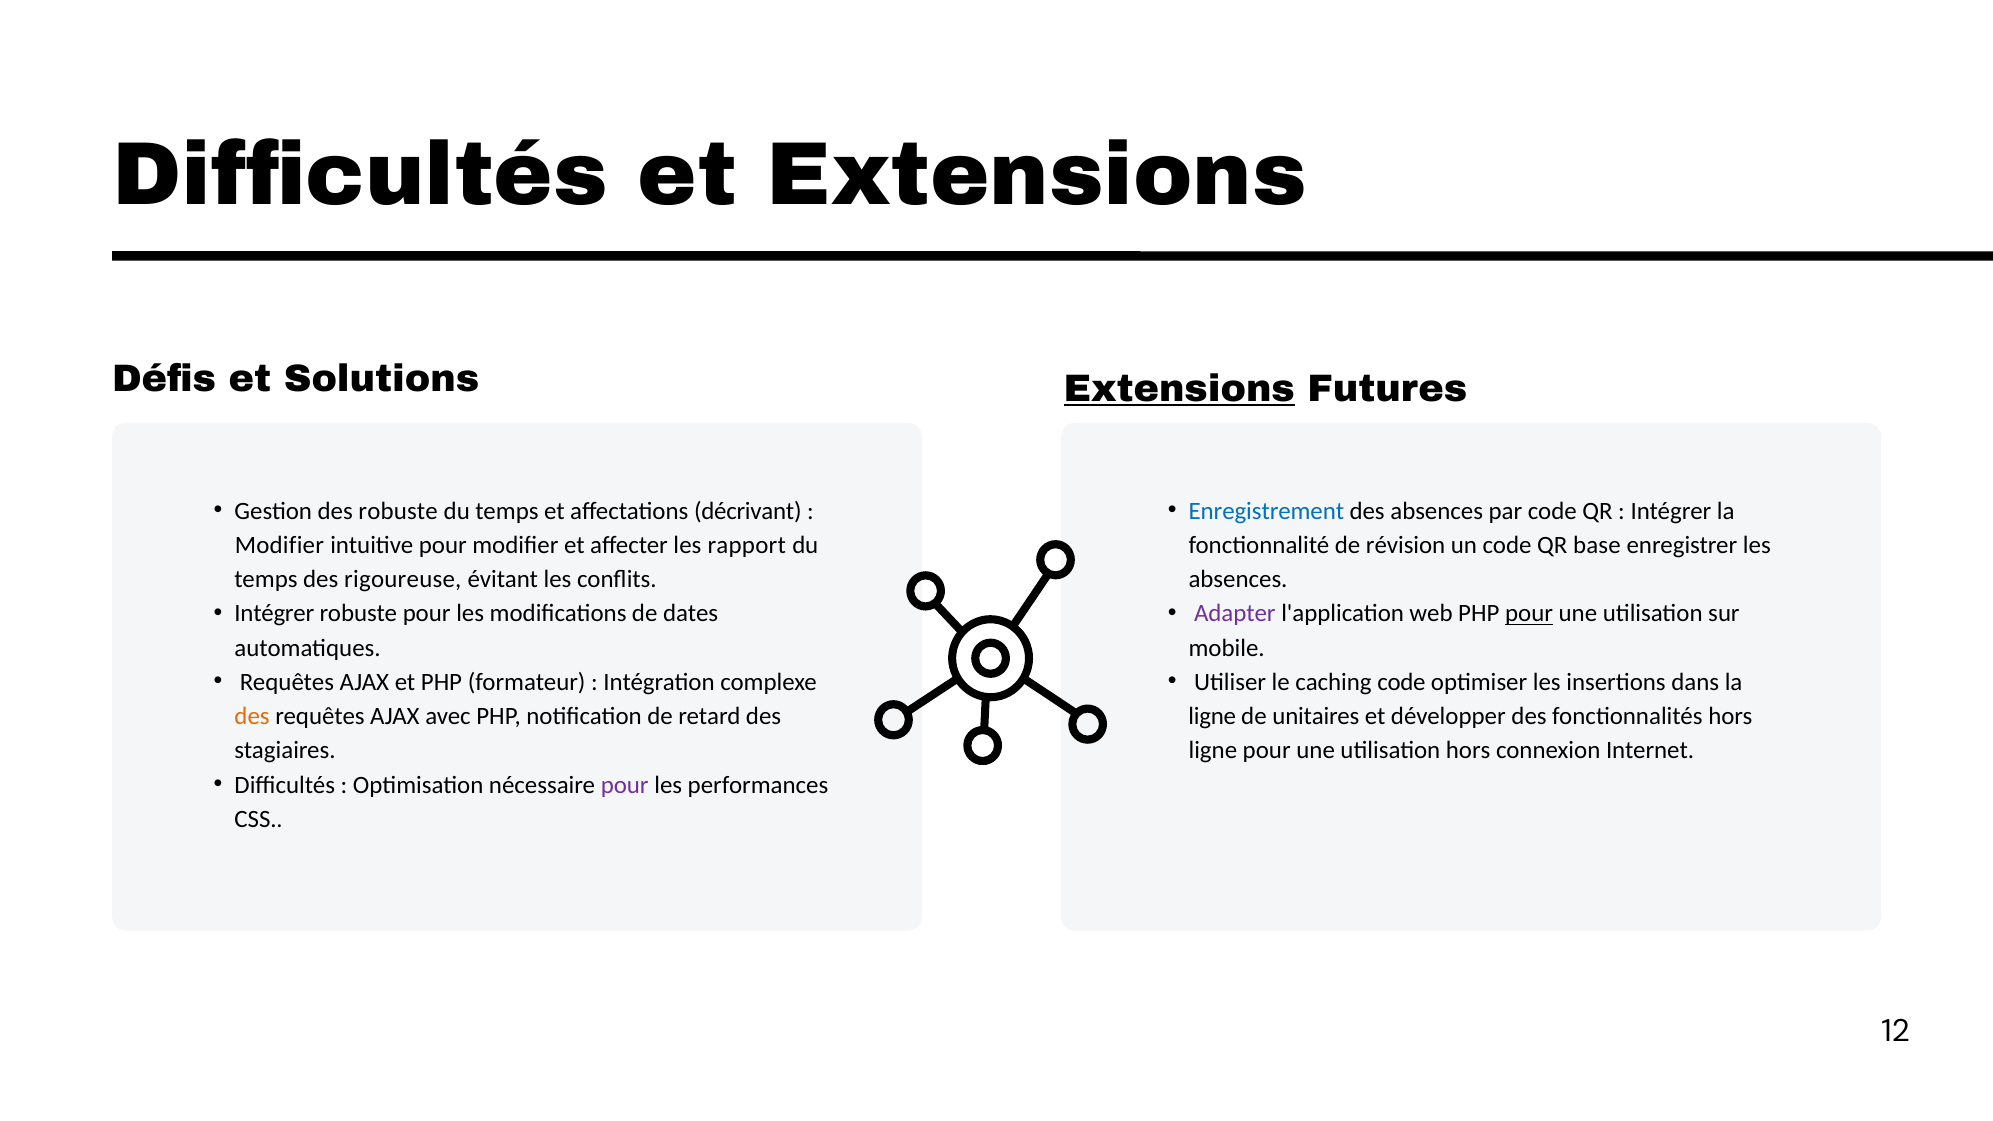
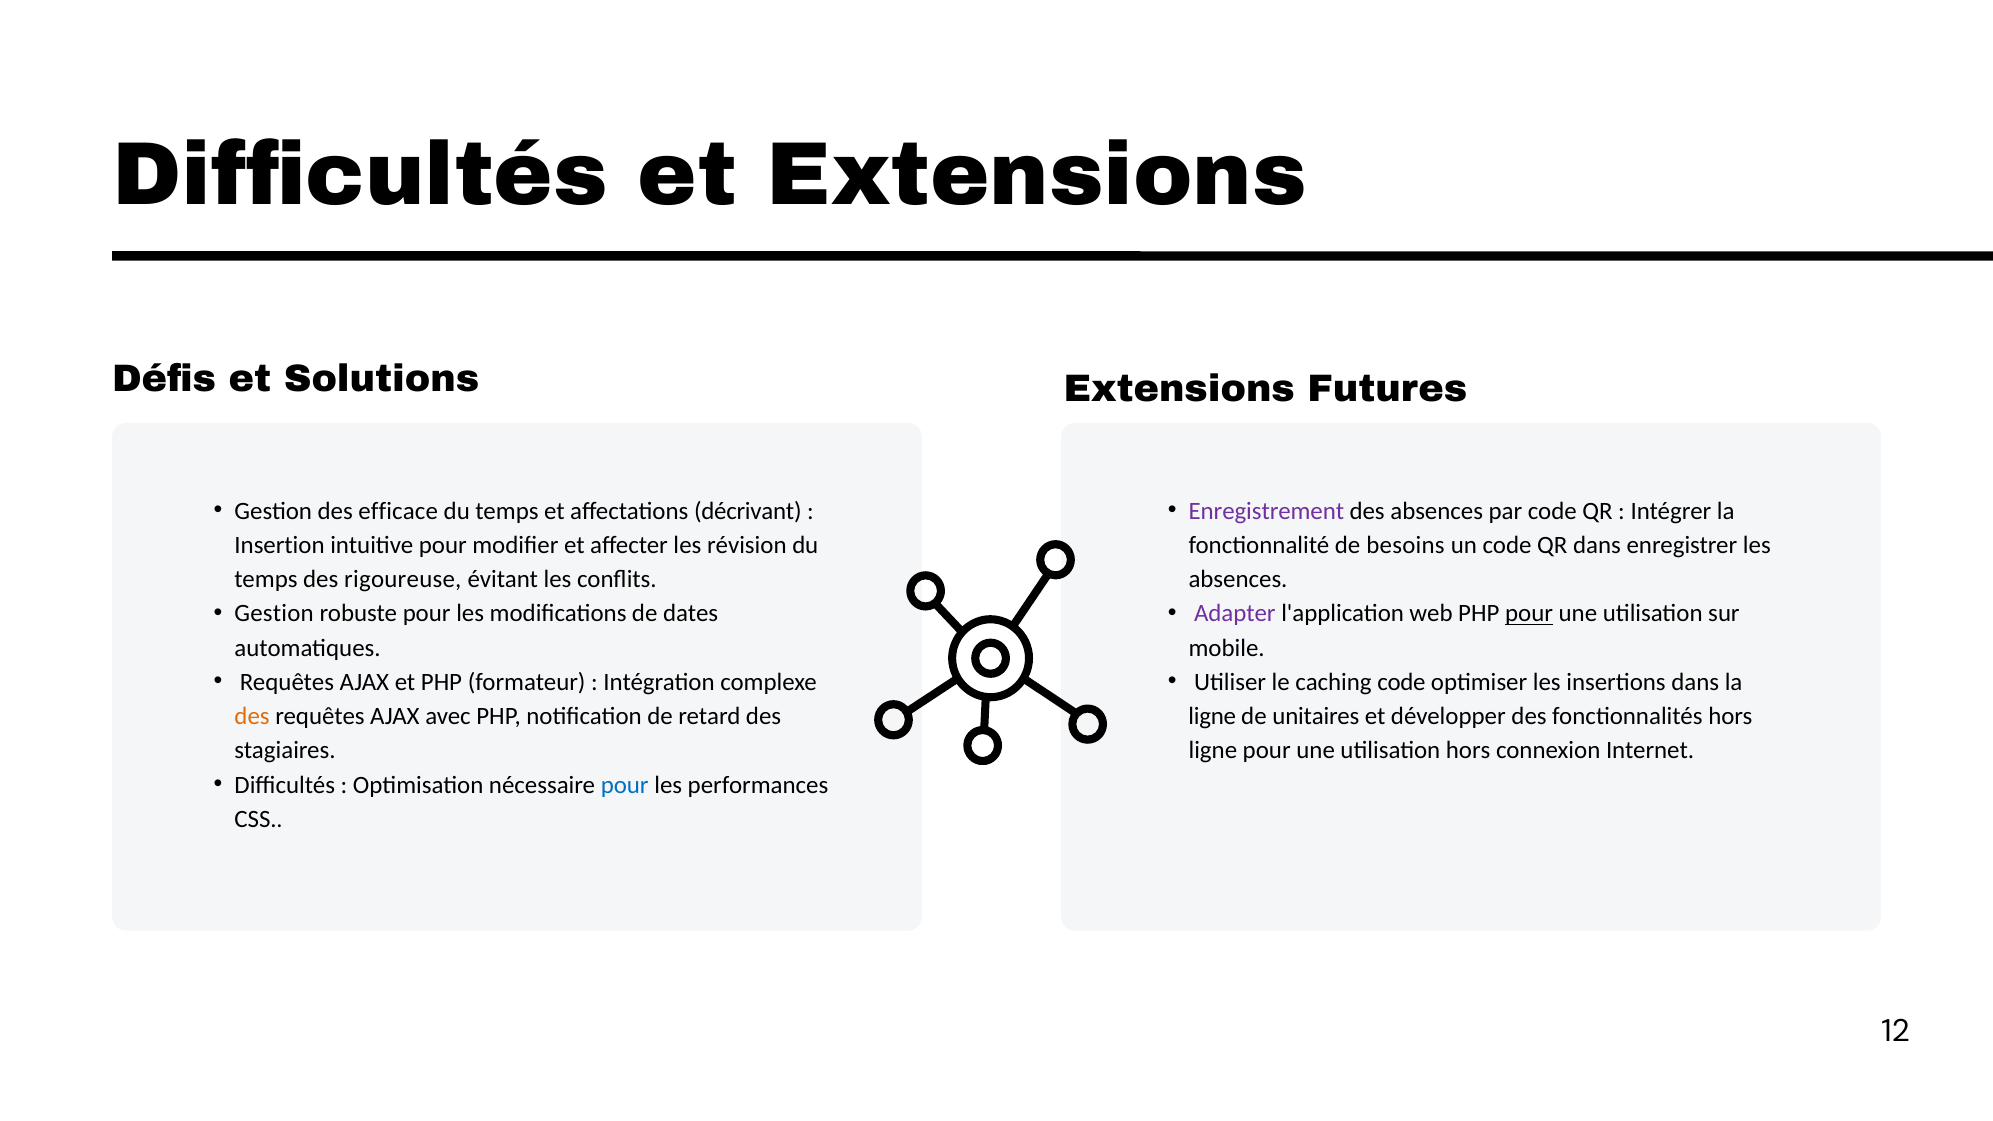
Extensions underline: present -> none (1179, 389)
des robuste: robuste -> efficace (398, 511)
Enregistrement colour: blue -> purple (1266, 511)
Modifier: Modifier -> Insertion (280, 545)
rapport: rapport -> révision (747, 545)
révision: révision -> besoins (1405, 545)
QR base: base -> dans (1597, 545)
Intégrer: Intégrer -> Gestion (274, 614)
pour colour: purple -> blue (625, 785)
